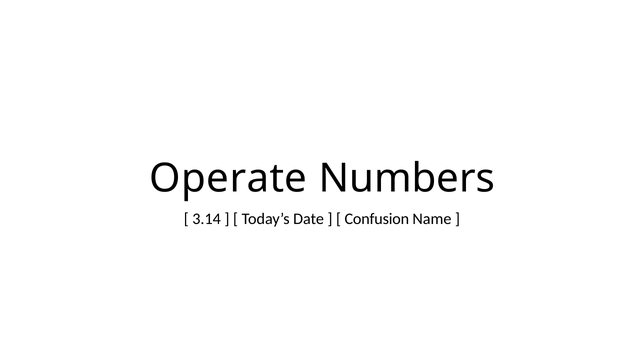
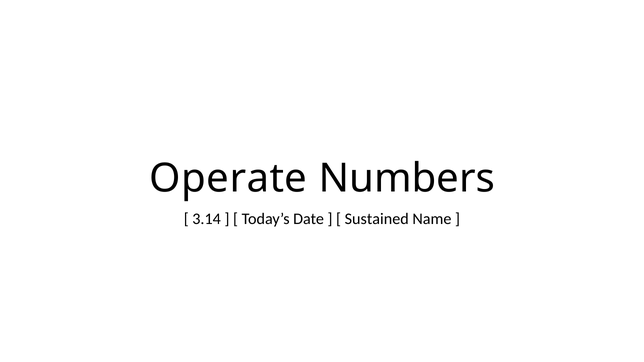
Confusion: Confusion -> Sustained (377, 219)
